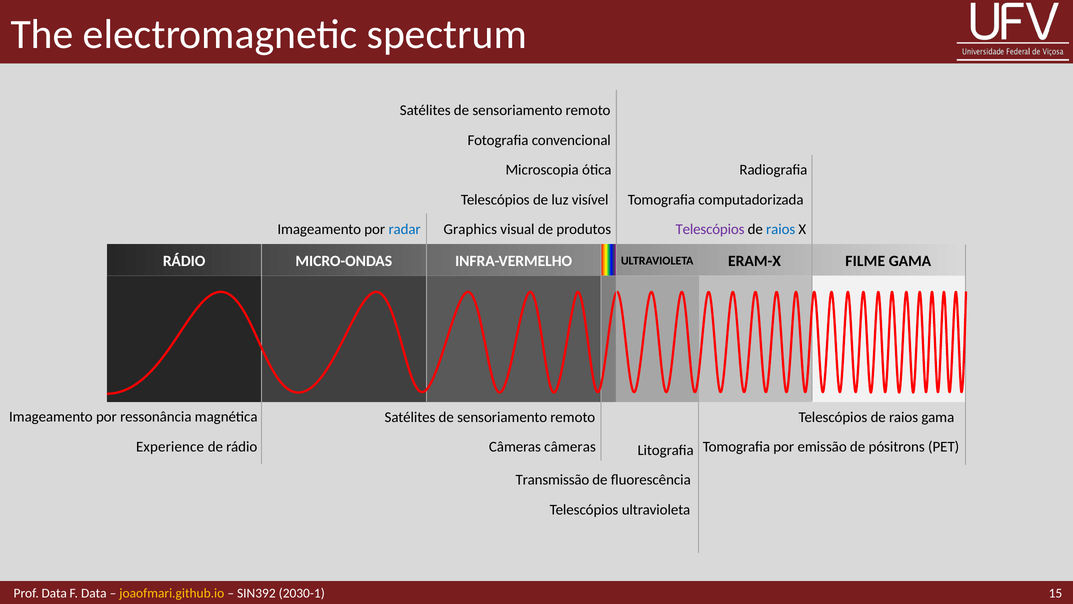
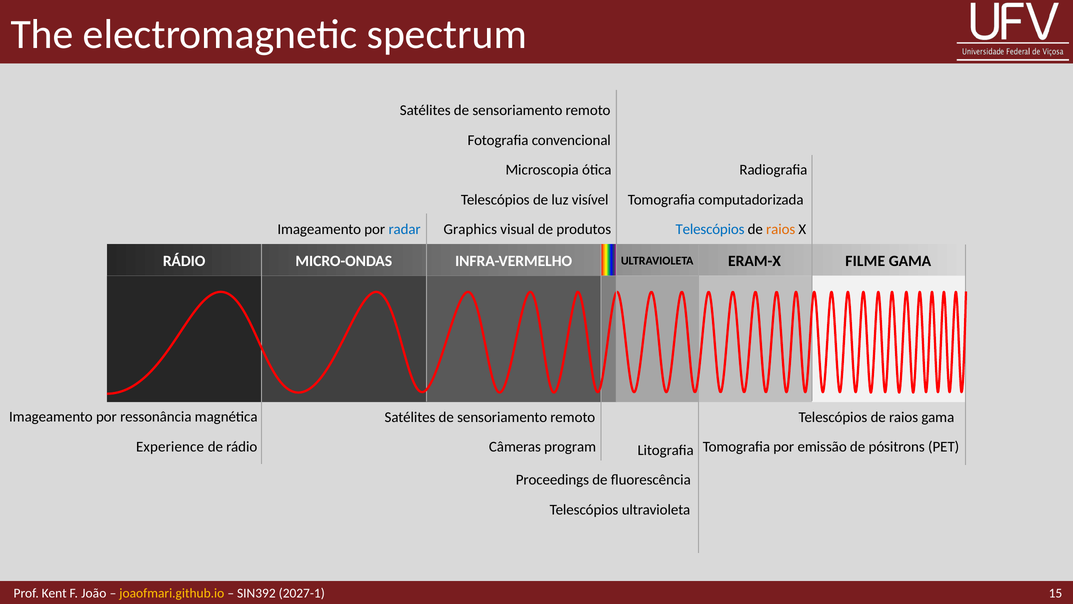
Telescópios colour: purple -> blue (710, 229)
raios colour: blue -> orange (781, 229)
Câmeras câmeras: câmeras -> program (570, 447)
Transmissão: Transmissão -> Proceedings (552, 480)
Prof Data: Data -> Kent (54, 593)
F Data: Data -> João (94, 593)
2030-1: 2030-1 -> 2027-1 (302, 593)
